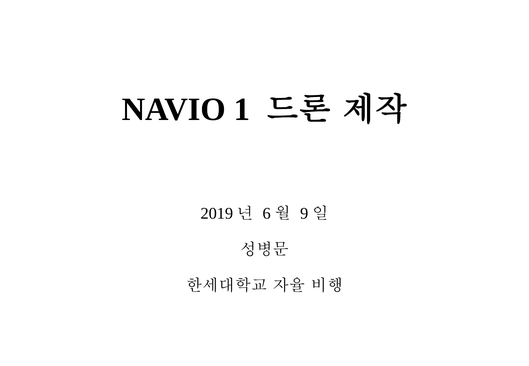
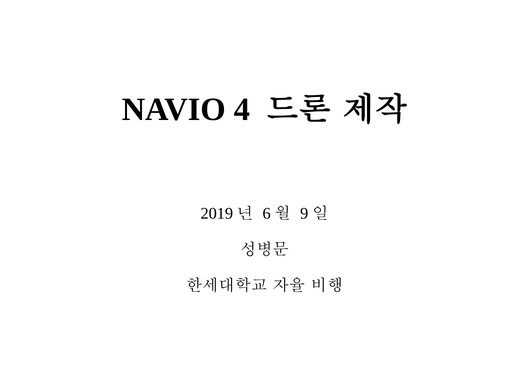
1: 1 -> 4 (242, 109)
